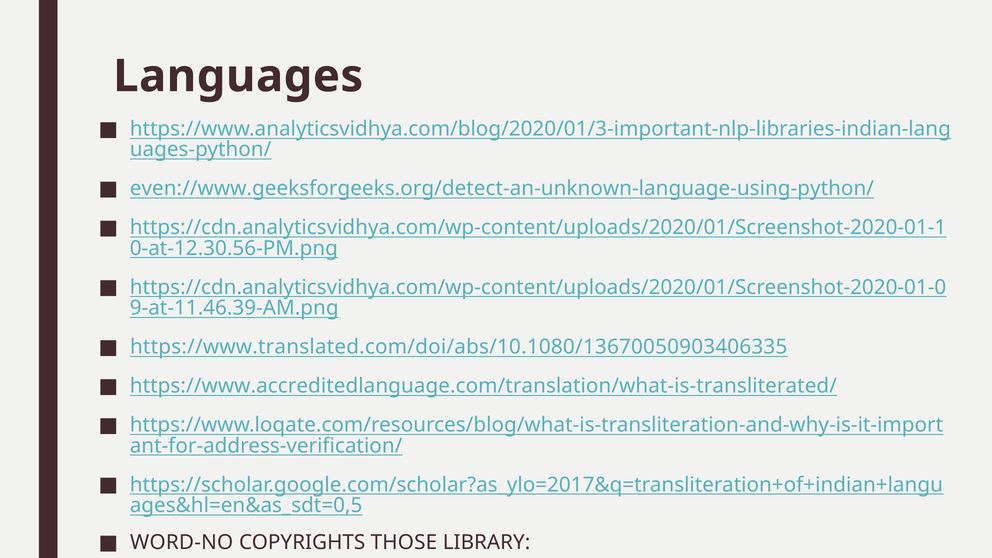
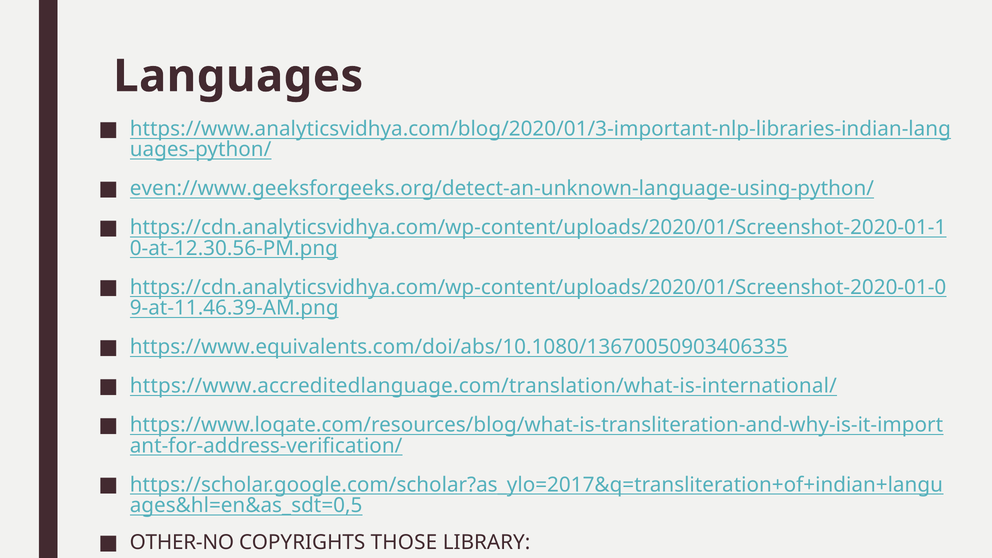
https://www.translated.com/doi/abs/10.1080/13670050903406335: https://www.translated.com/doi/abs/10.1080/13670050903406335 -> https://www.equivalents.com/doi/abs/10.1080/13670050903406335 (459, 347)
https://www.accreditedlanguage.com/translation/what-is-transliterated/: https://www.accreditedlanguage.com/translation/what-is-transliterated/ -> https://www.accreditedlanguage.com/translation/what-is-international/ (483, 386)
WORD-NO: WORD-NO -> OTHER-NO (182, 542)
